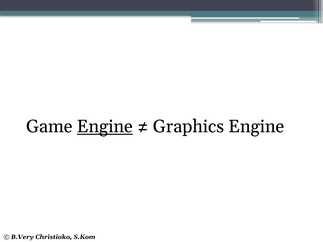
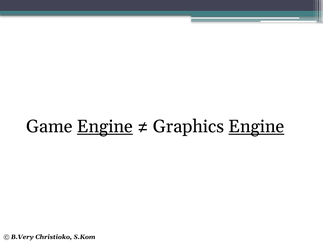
Engine underline: none -> present (256, 127)
